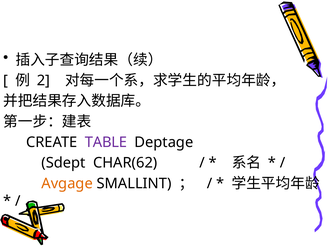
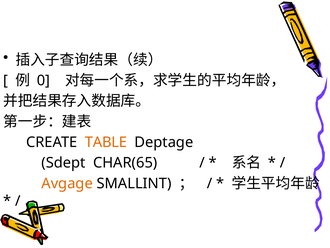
2: 2 -> 0 (43, 80)
TABLE colour: purple -> orange (106, 142)
CHAR(62: CHAR(62 -> CHAR(65 (125, 163)
